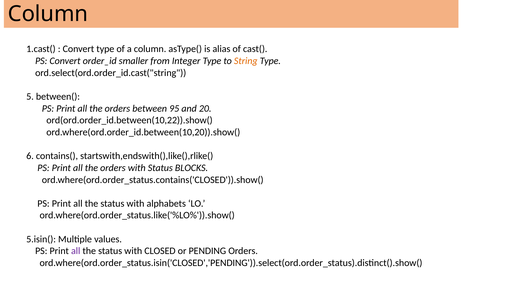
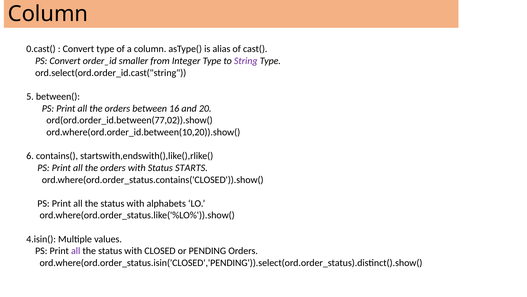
1.cast(: 1.cast( -> 0.cast( (41, 49)
String colour: orange -> purple (246, 61)
95: 95 -> 16 (174, 108)
ord(ord.order_id.between(10,22)).show(: ord(ord.order_id.between(10,22)).show( -> ord(ord.order_id.between(77,02)).show( (129, 120)
BLOCKS: BLOCKS -> STARTS (191, 168)
5.isin(: 5.isin( -> 4.isin( (41, 239)
